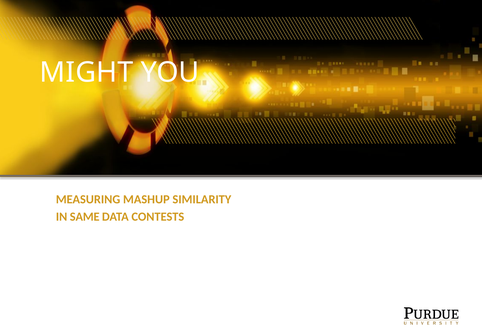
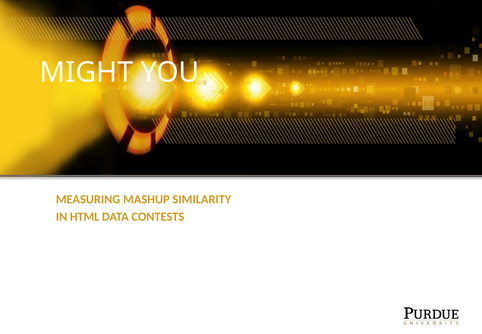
SAME: SAME -> HTML (85, 216)
